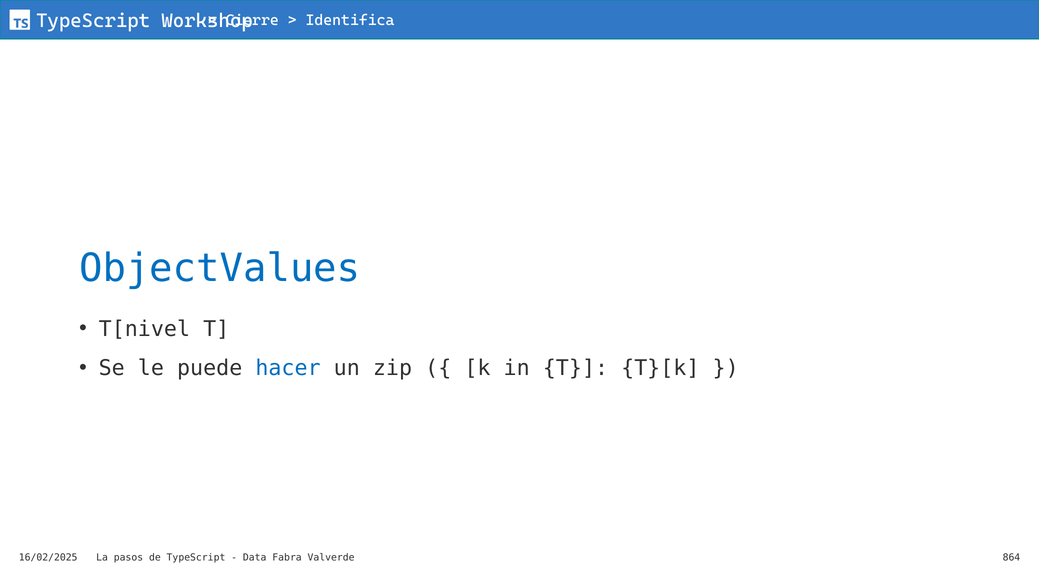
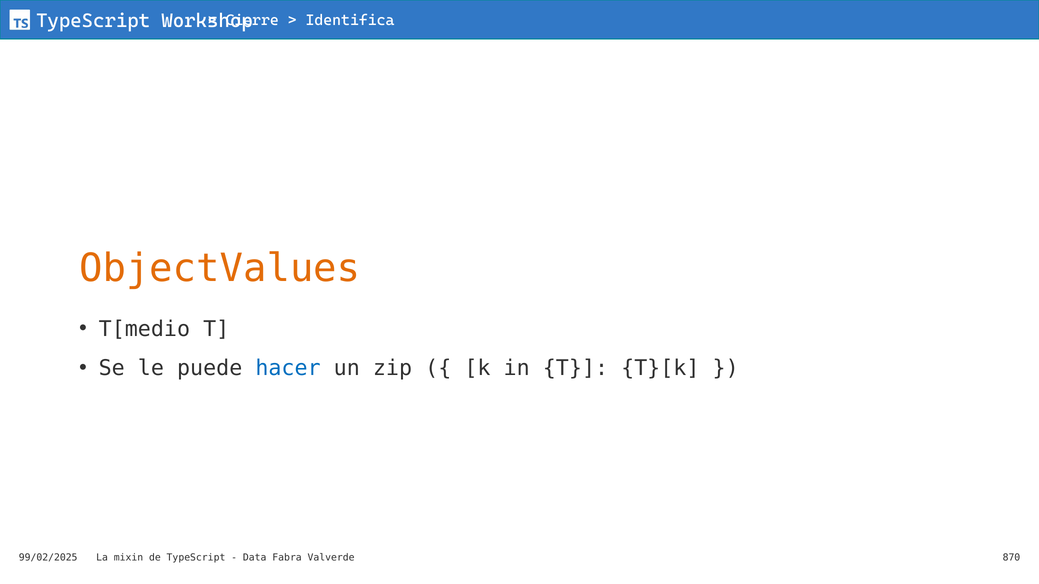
ObjectValues colour: blue -> orange (220, 269)
T[nivel: T[nivel -> T[medio (144, 329)
16/02/2025: 16/02/2025 -> 99/02/2025 (48, 558)
pasos: pasos -> mixin (129, 558)
864: 864 -> 870 (1011, 558)
